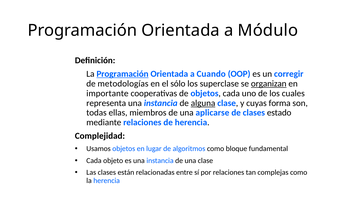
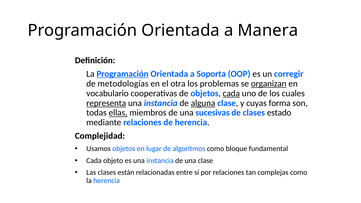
Módulo: Módulo -> Manera (268, 30)
Cuando: Cuando -> Soporta (211, 74)
sólo: sólo -> otra (178, 84)
superclase: superclase -> problemas (219, 84)
importante: importante -> vocabulario (107, 93)
cada underline: none -> present (231, 93)
representa underline: none -> present (106, 103)
ellas underline: none -> present (118, 113)
aplicarse: aplicarse -> sucesivas (213, 113)
